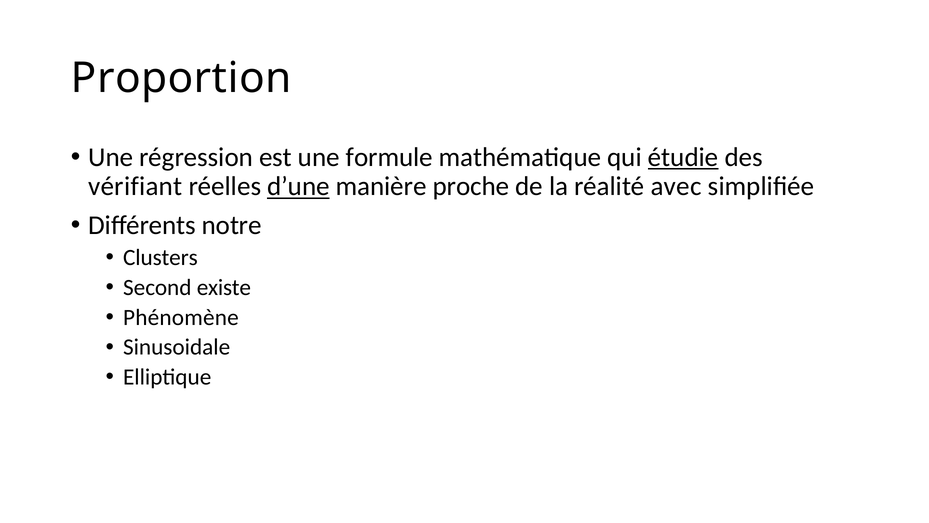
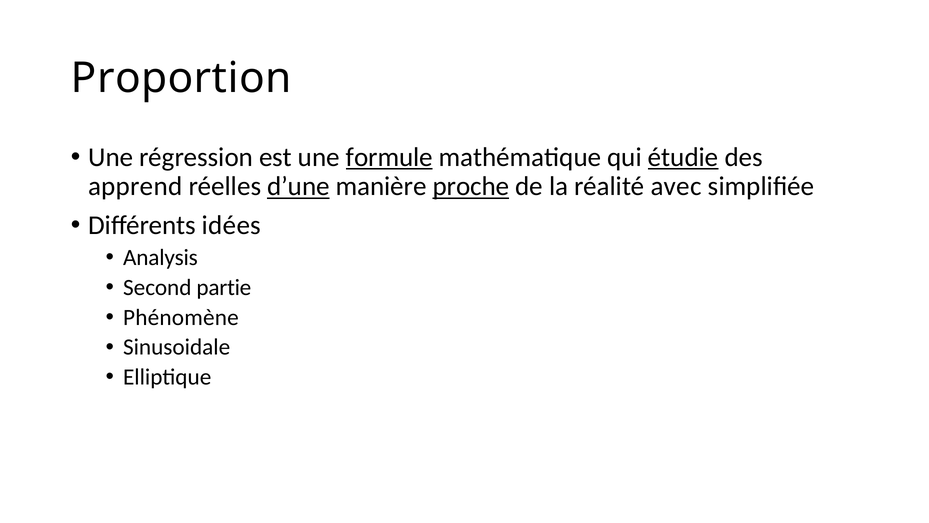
formule underline: none -> present (389, 157)
vérifiant: vérifiant -> apprend (135, 186)
proche underline: none -> present (471, 186)
notre: notre -> idées (231, 225)
Clusters: Clusters -> Analysis (160, 257)
existe: existe -> partie (224, 287)
